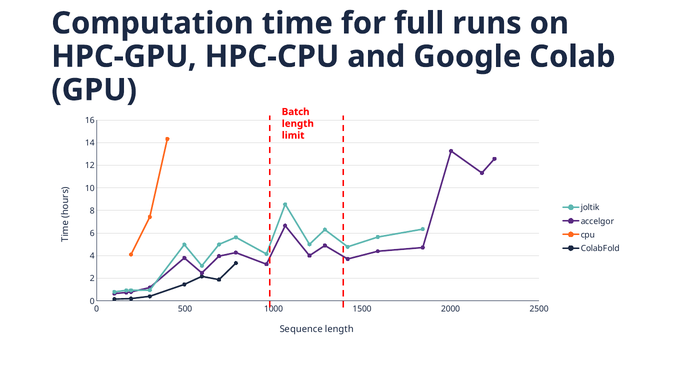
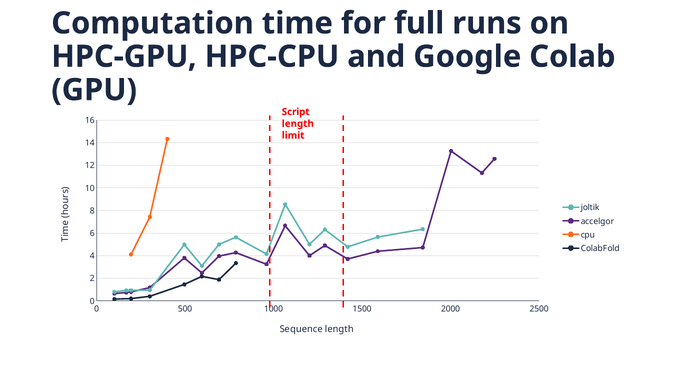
Batch: Batch -> Script (296, 112)
